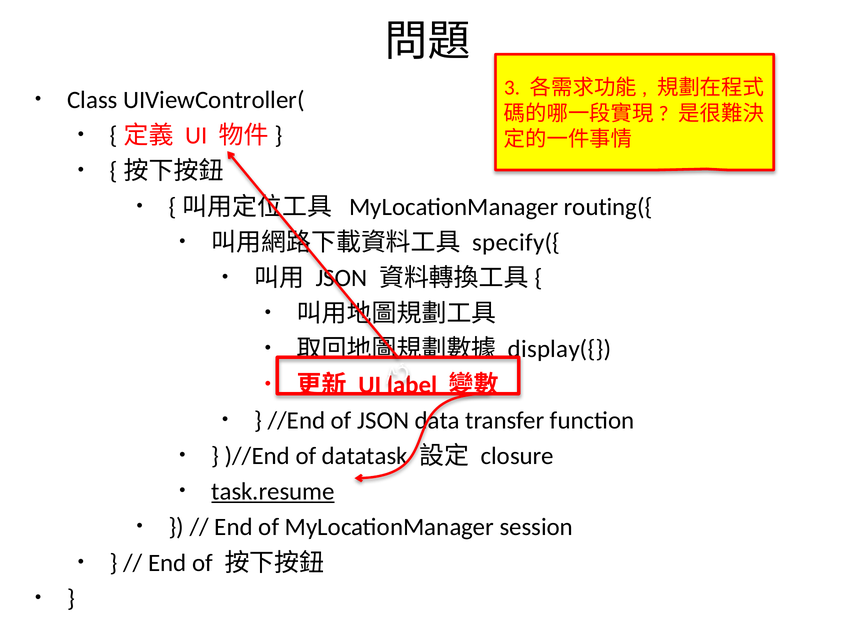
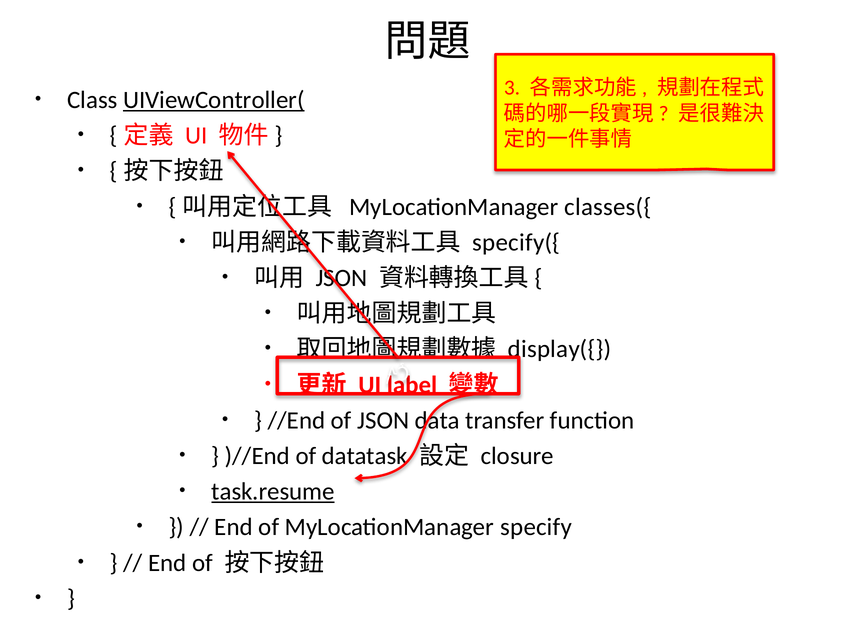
UIViewController( underline: none -> present (214, 100)
routing({: routing({ -> classes({ (608, 207)
session: session -> specify (536, 527)
